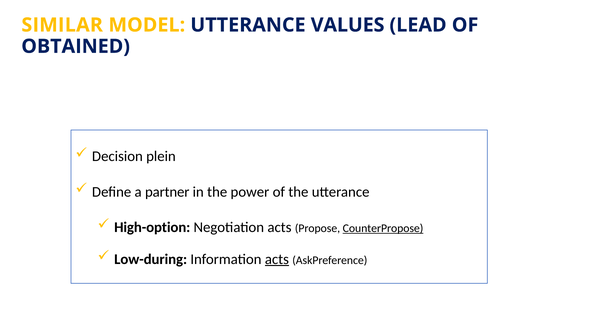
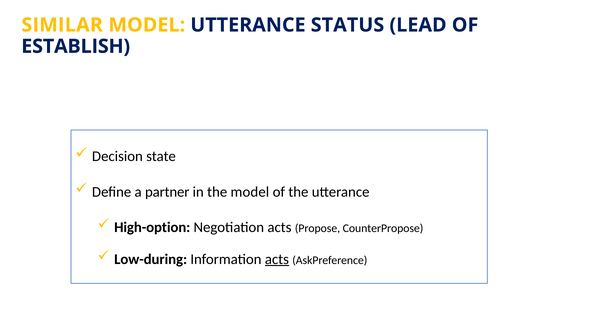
VALUES: VALUES -> STATUS (347, 25)
OBTAINED: OBTAINED -> ESTABLISH (76, 46)
plein: plein -> state (161, 156)
the power: power -> model (250, 192)
CounterPropose underline: present -> none (383, 228)
